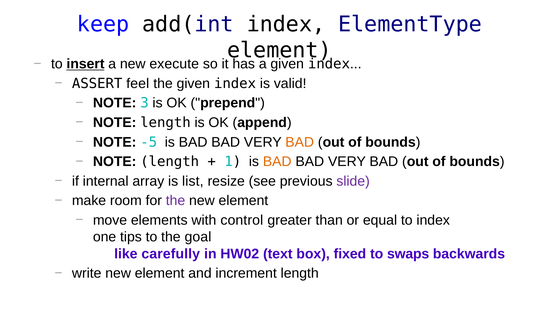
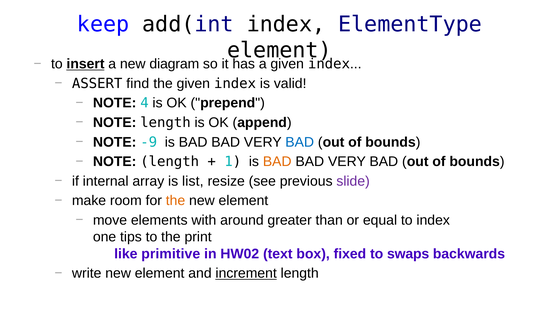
execute: execute -> diagram (174, 64)
feel: feel -> find (138, 84)
3: 3 -> 4 (144, 103)
-5: -5 -> -9 (149, 142)
BAD colour: orange -> blue (300, 142)
the colour: purple -> orange (175, 201)
control: control -> around (242, 221)
goal: goal -> print (198, 237)
carefully: carefully -> primitive (171, 254)
increment underline: none -> present (246, 274)
